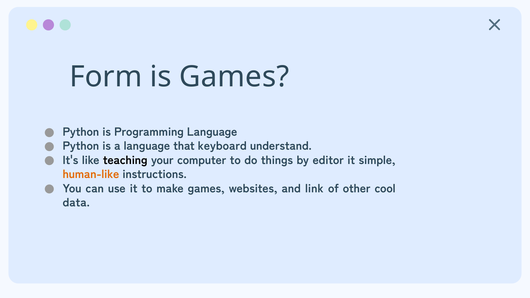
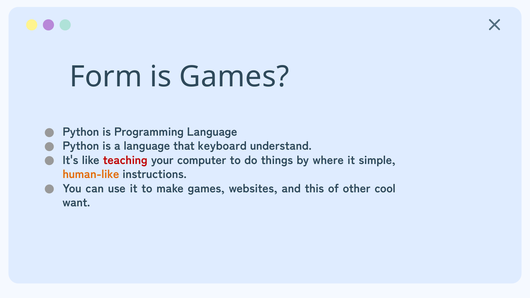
teaching colour: black -> red (125, 160)
editor: editor -> where (328, 160)
link: link -> this (314, 189)
data: data -> want (76, 203)
